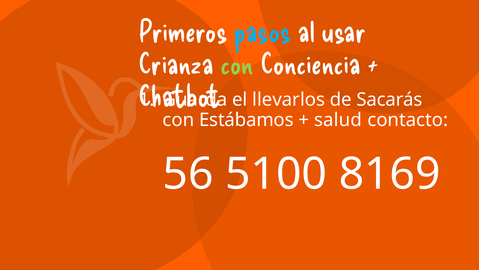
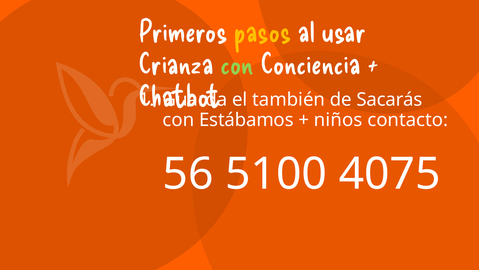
pasos colour: light blue -> yellow (263, 32)
llevarlos: llevarlos -> también (289, 100)
salud: salud -> niños (338, 120)
8169: 8169 -> 4075 (390, 174)
